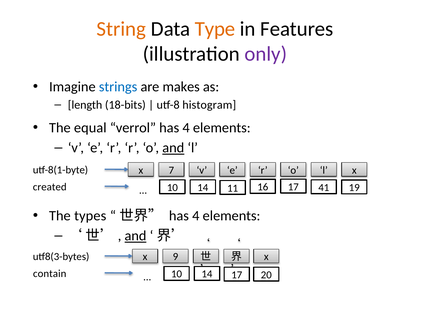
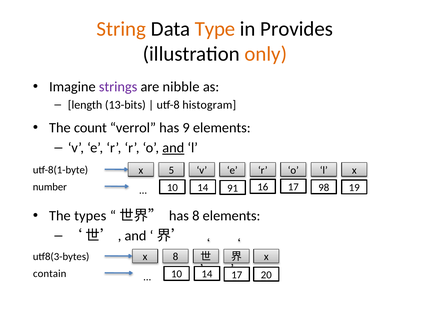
Features: Features -> Provides (297, 29)
only colour: purple -> orange (266, 54)
strings colour: blue -> purple (118, 87)
makes: makes -> nibble (181, 87)
18-bits: 18-bits -> 13-bits (125, 105)
equal: equal -> count (90, 128)
verrol has 4: 4 -> 9 (186, 128)
7: 7 -> 5 (171, 170)
created: created -> number (50, 187)
41: 41 -> 98 (324, 188)
11: 11 -> 91 (233, 189)
4: 4 -> 8 (196, 216)
and underline: present -> none (135, 236)
x 9: 9 -> 8 (175, 257)
